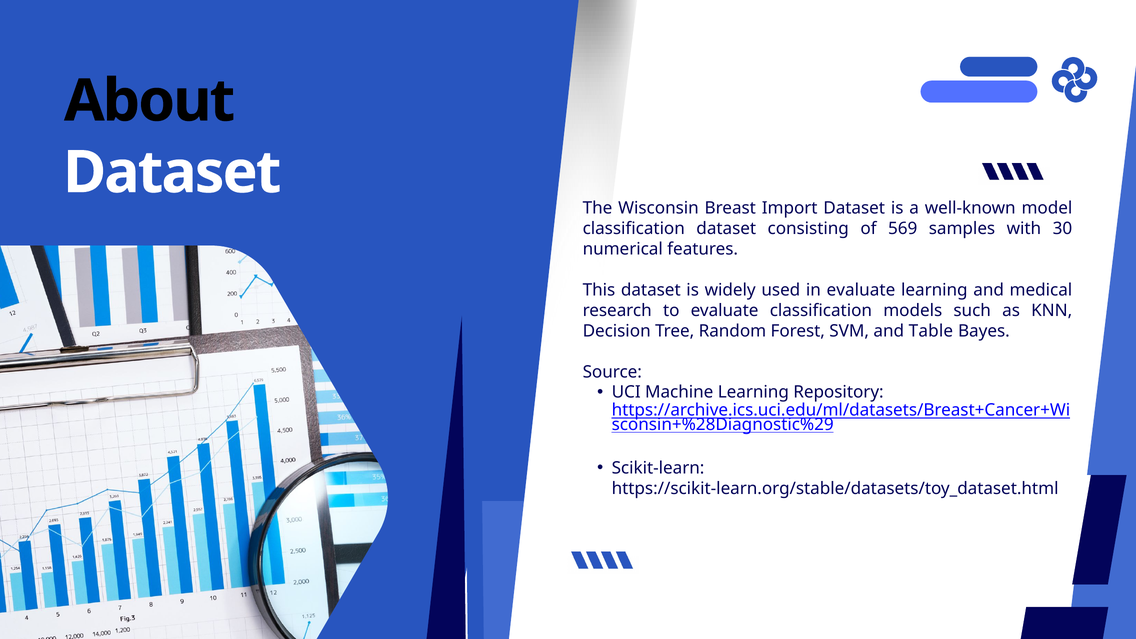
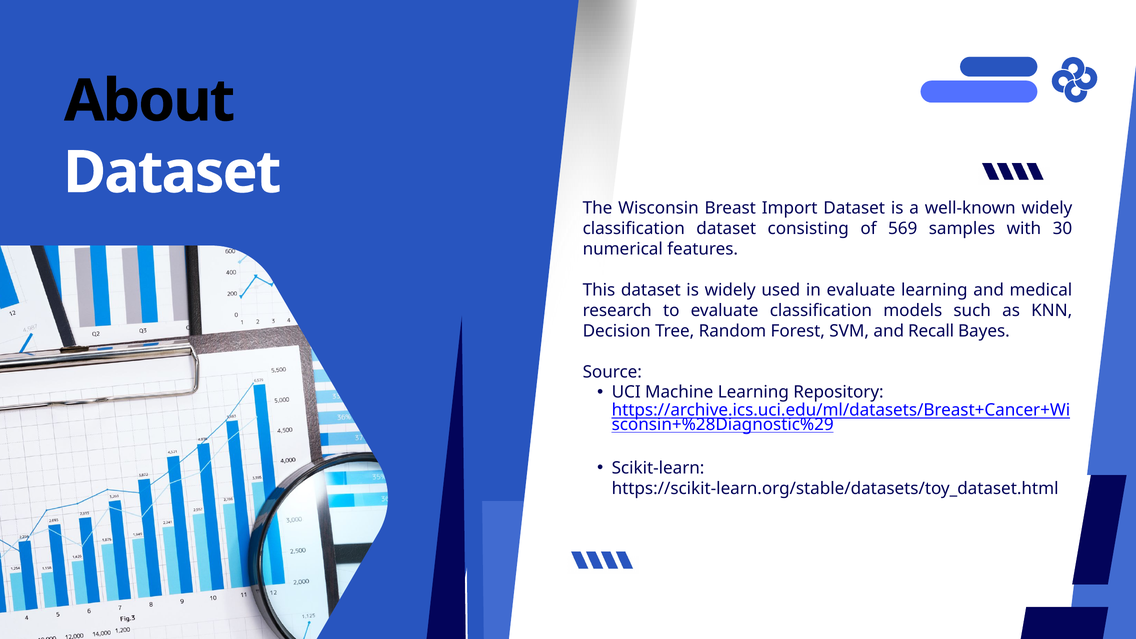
well-known model: model -> widely (1047, 208)
Table: Table -> Recall (931, 331)
